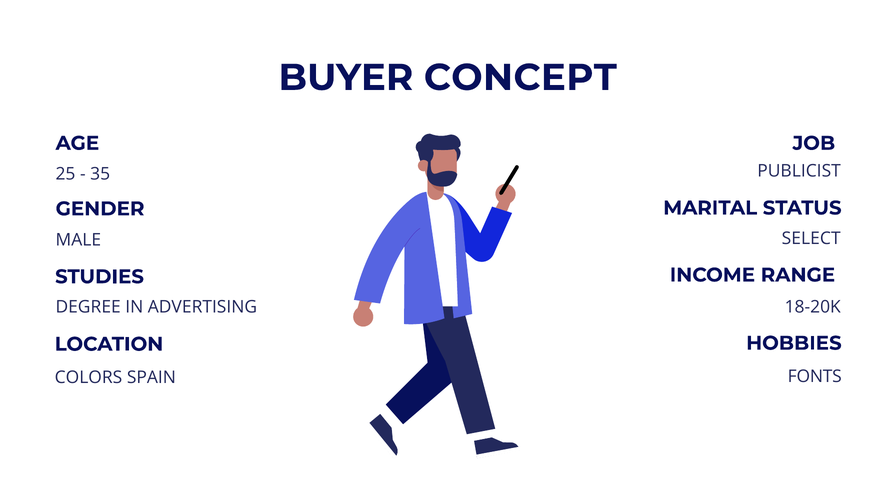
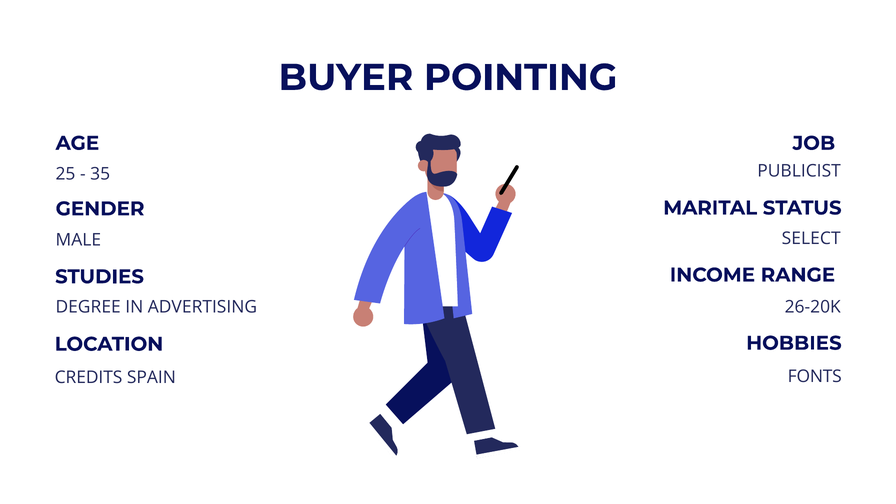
CONCEPT: CONCEPT -> POINTING (521, 78)
18-20K: 18-20K -> 26-20K (813, 307)
COLORS: COLORS -> CREDITS (89, 377)
